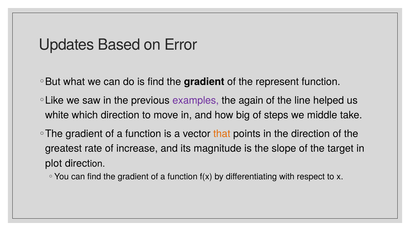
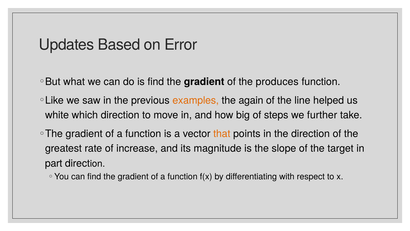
represent: represent -> produces (277, 82)
examples colour: purple -> orange (196, 100)
middle: middle -> further (322, 115)
plot: plot -> part (54, 163)
